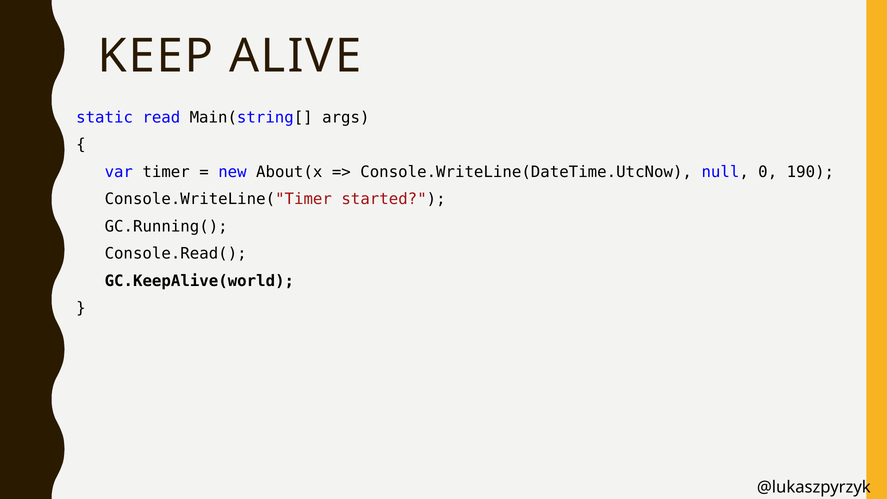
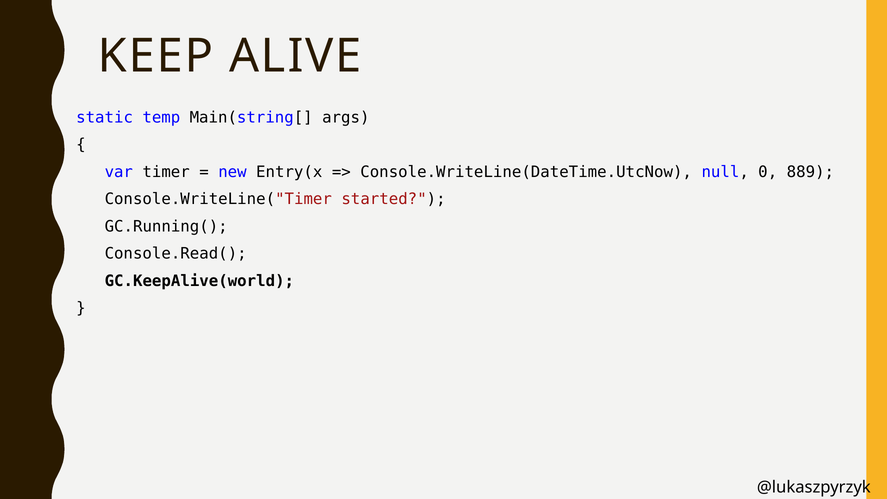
read: read -> temp (161, 117)
About(x: About(x -> Entry(x (289, 172)
190: 190 -> 889 (810, 172)
